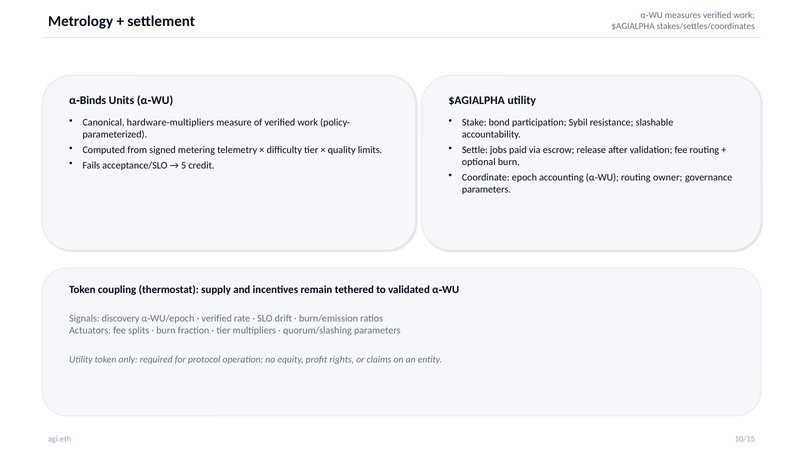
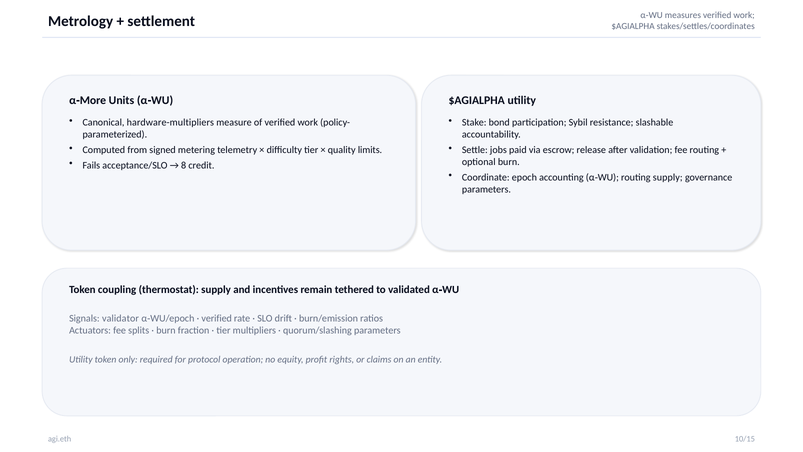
Binds: Binds -> More (93, 100)
5: 5 -> 8 (184, 165)
routing owner: owner -> supply (668, 177)
discovery: discovery -> validator (121, 318)
